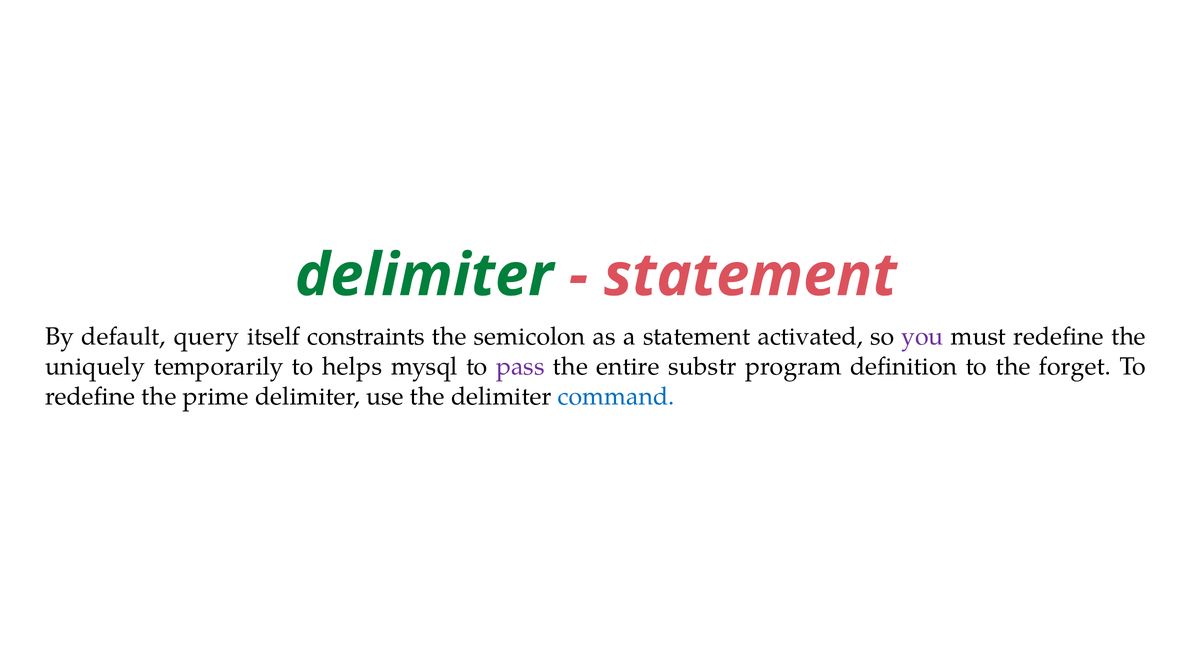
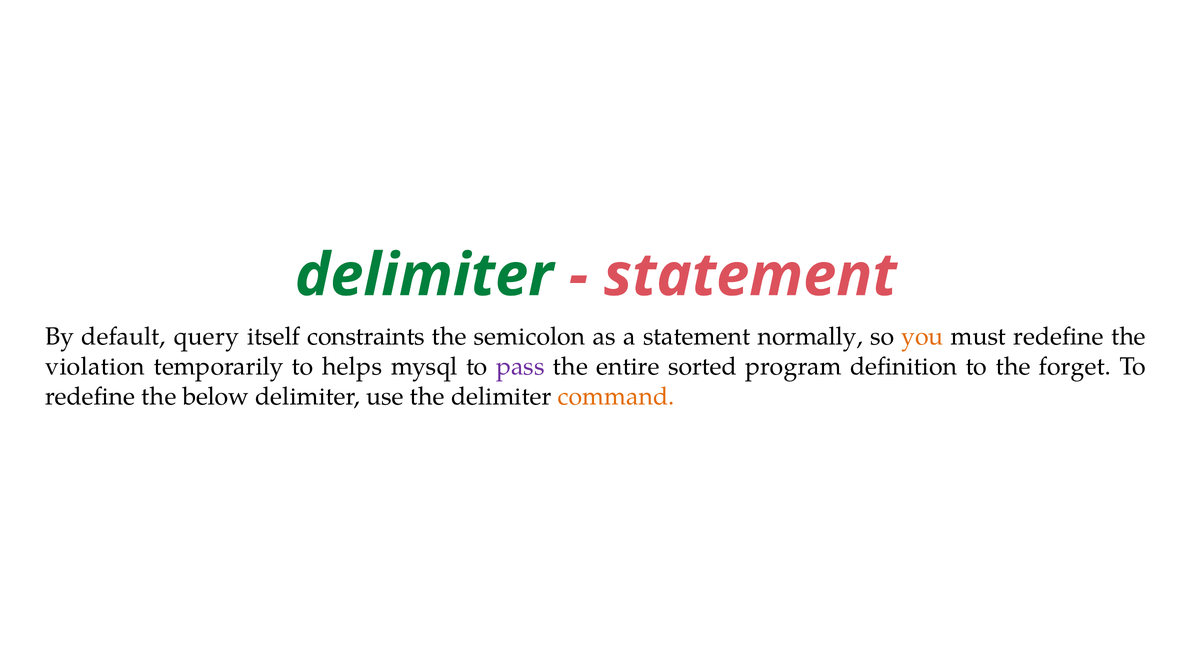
activated: activated -> normally (810, 336)
you colour: purple -> orange (922, 336)
uniquely: uniquely -> violation (95, 366)
substr: substr -> sorted (702, 366)
prime: prime -> below (216, 396)
command colour: blue -> orange (616, 396)
